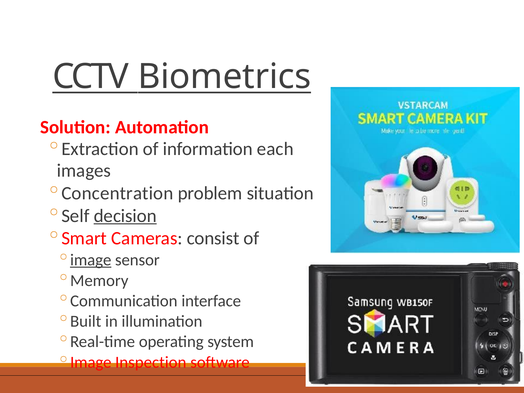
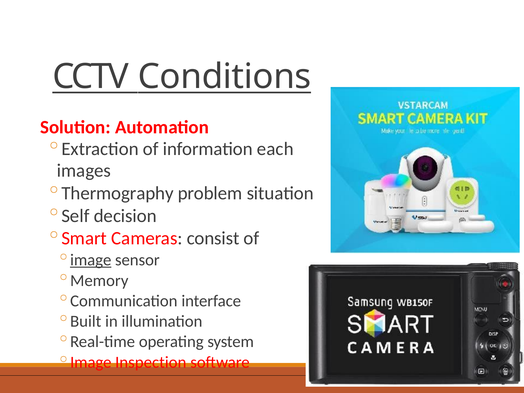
Biometrics: Biometrics -> Conditions (225, 76)
Concentration: Concentration -> Thermography (118, 193)
decision underline: present -> none (125, 216)
